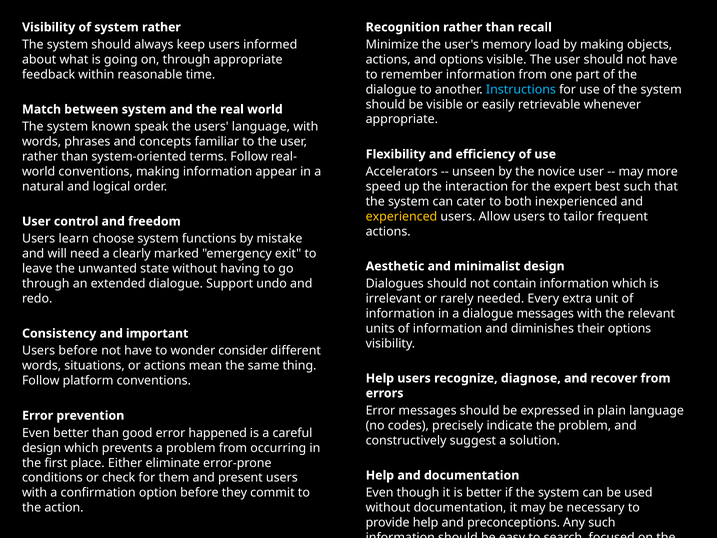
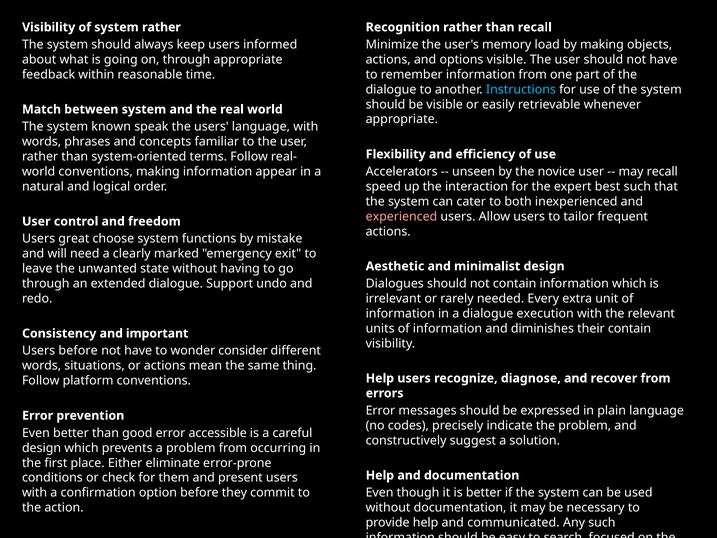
may more: more -> recall (662, 172)
experienced colour: yellow -> pink (401, 216)
learn: learn -> great (74, 239)
dialogue messages: messages -> execution (545, 313)
their options: options -> contain (629, 328)
happened: happened -> accessible (218, 433)
preconceptions: preconceptions -> communicated (513, 522)
